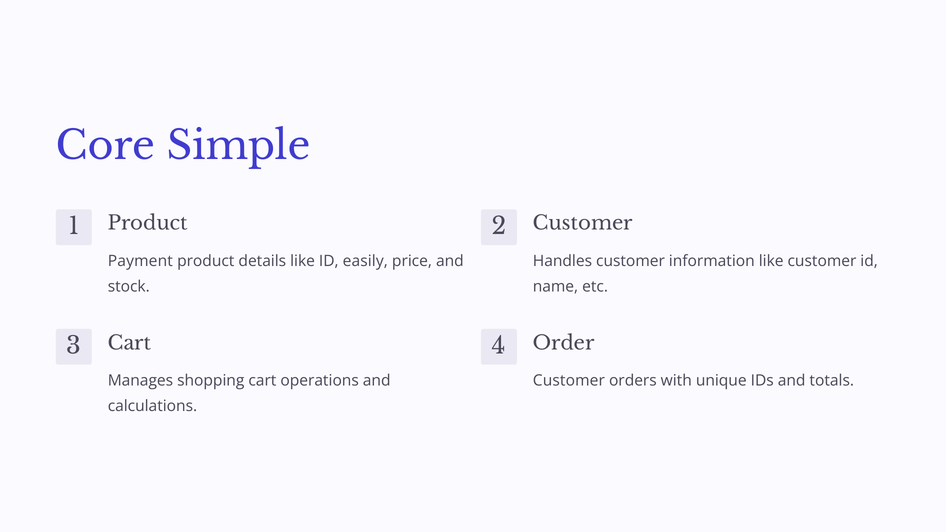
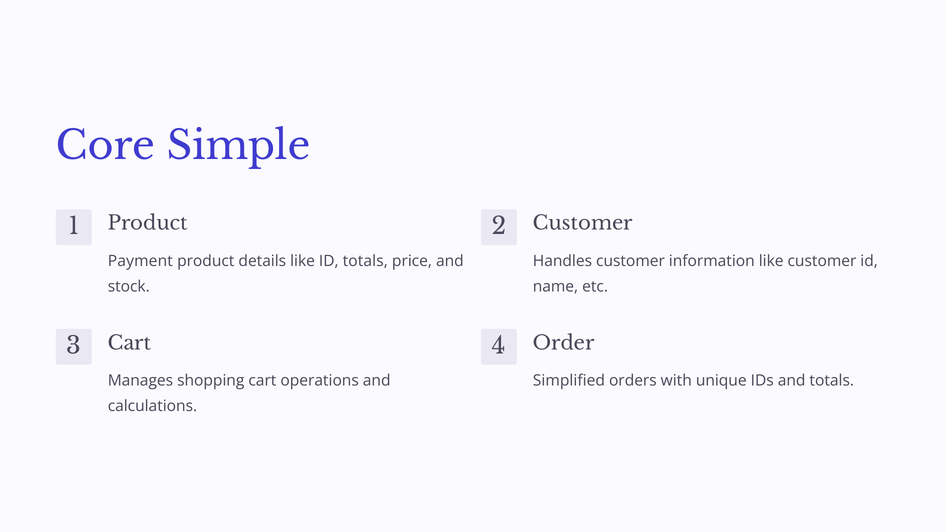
ID easily: easily -> totals (365, 261)
Customer: Customer -> Simplified (569, 381)
